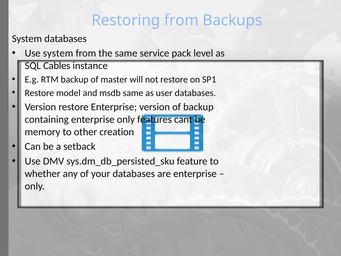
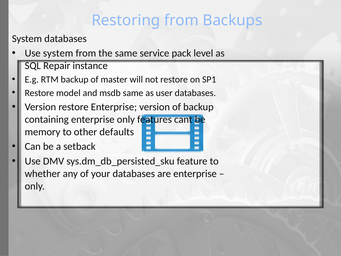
Cables: Cables -> Repair (57, 66)
creation: creation -> defaults (117, 132)
